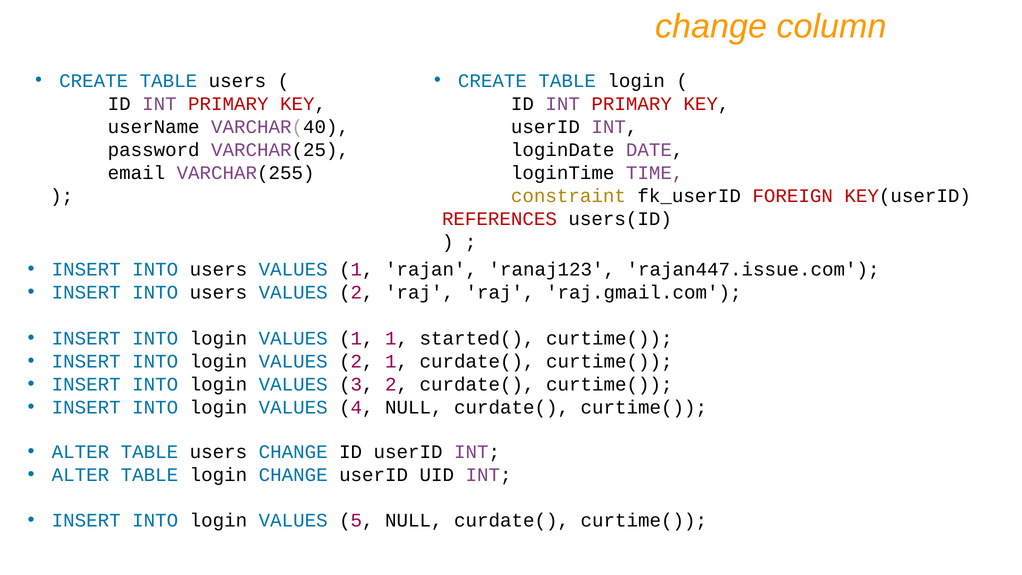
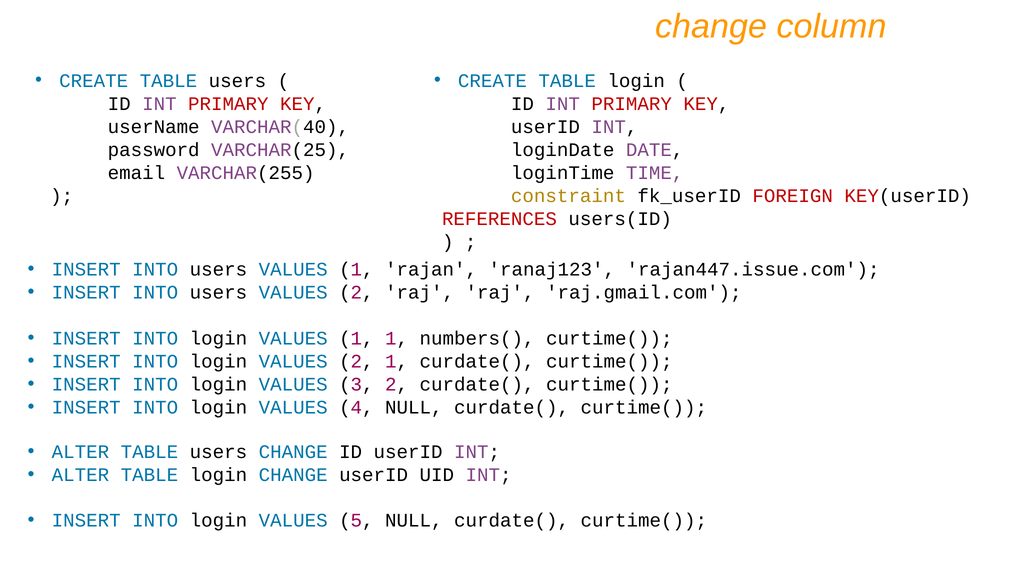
started(: started( -> numbers( (477, 339)
